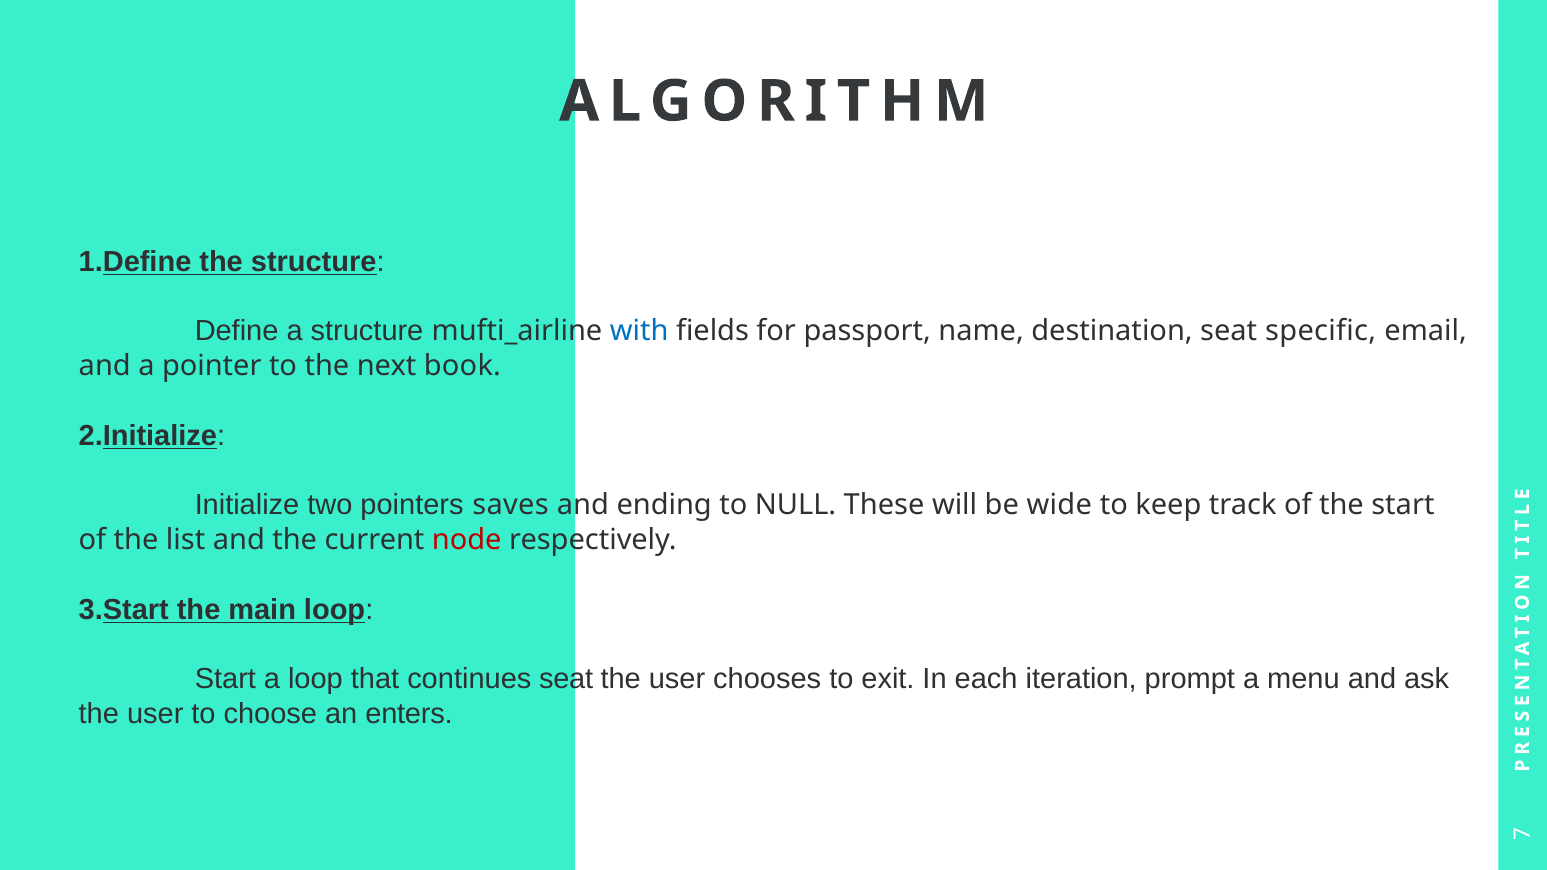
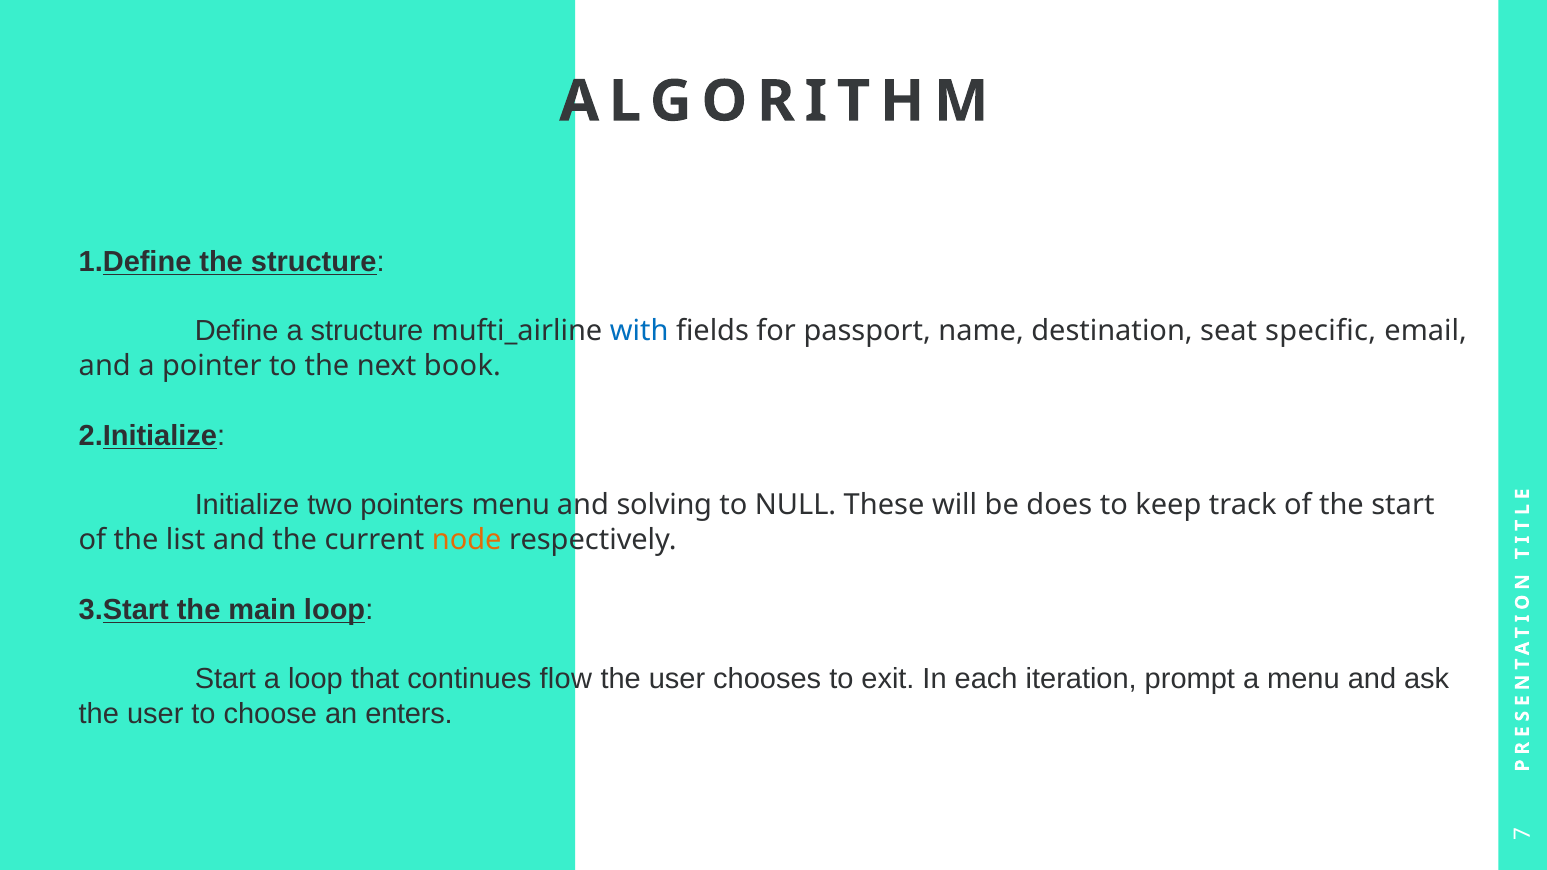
pointers saves: saves -> menu (511, 506)
ending: ending -> solving (664, 506)
wide: wide -> does (1059, 506)
node colour: red -> orange (467, 540)
continues seat: seat -> flow (566, 680)
